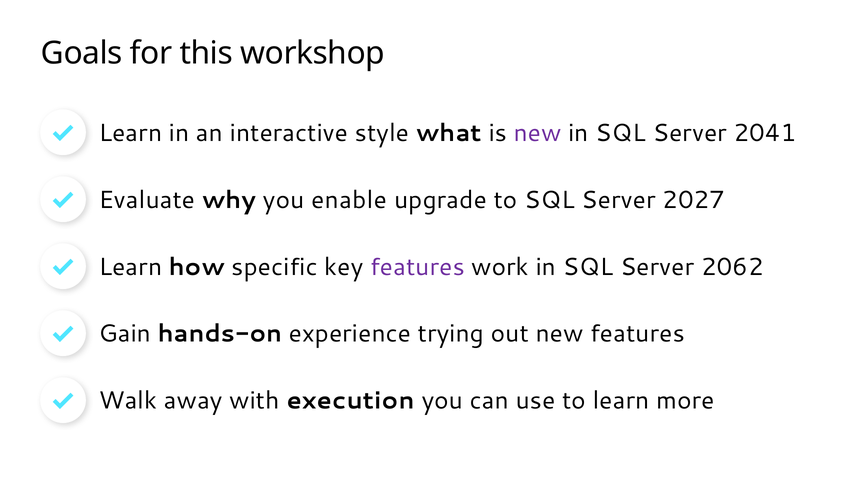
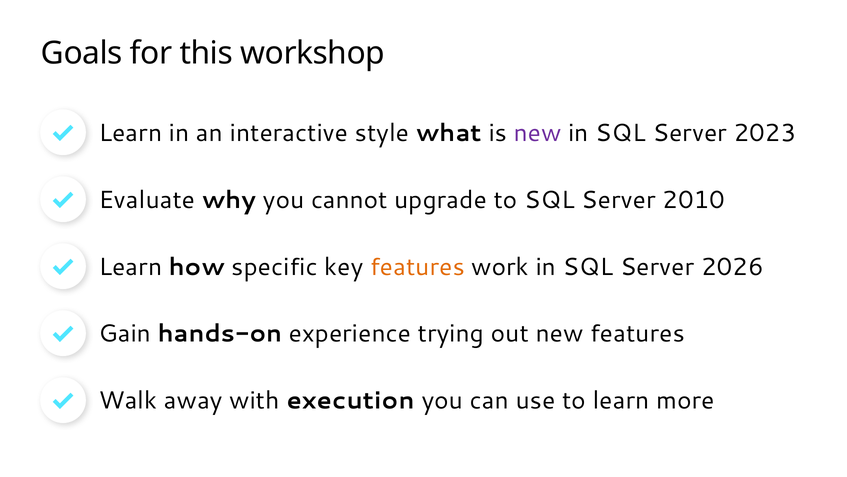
2041: 2041 -> 2023 (765, 133)
enable: enable -> cannot (349, 200)
2027: 2027 -> 2010 (694, 200)
features colour: purple -> orange (417, 267)
2062: 2062 -> 2026 (732, 267)
